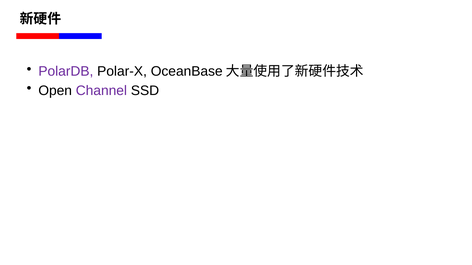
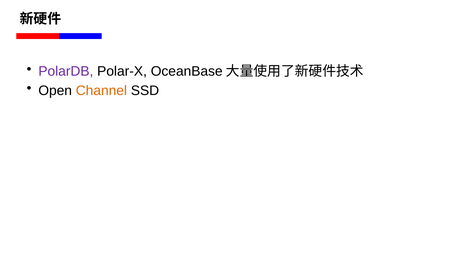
Channel colour: purple -> orange (101, 91)
